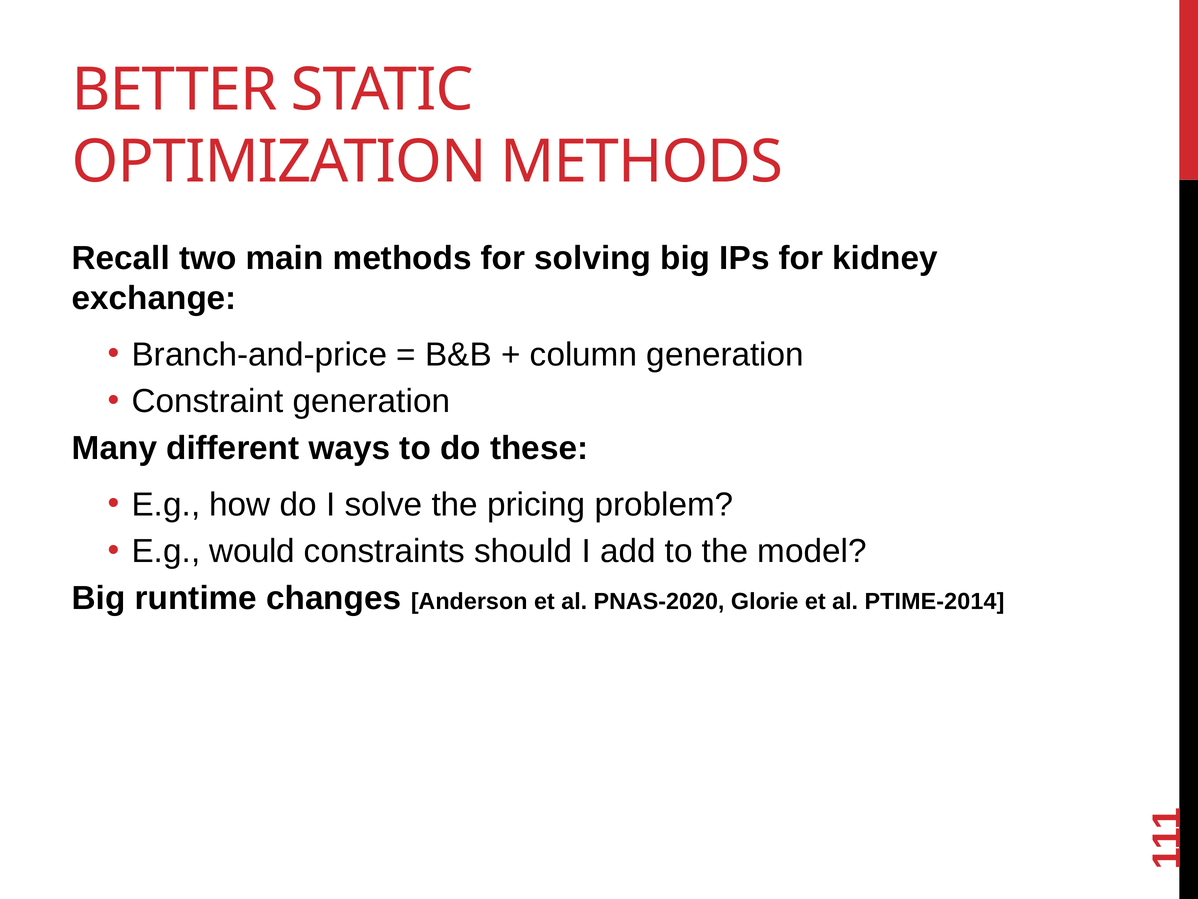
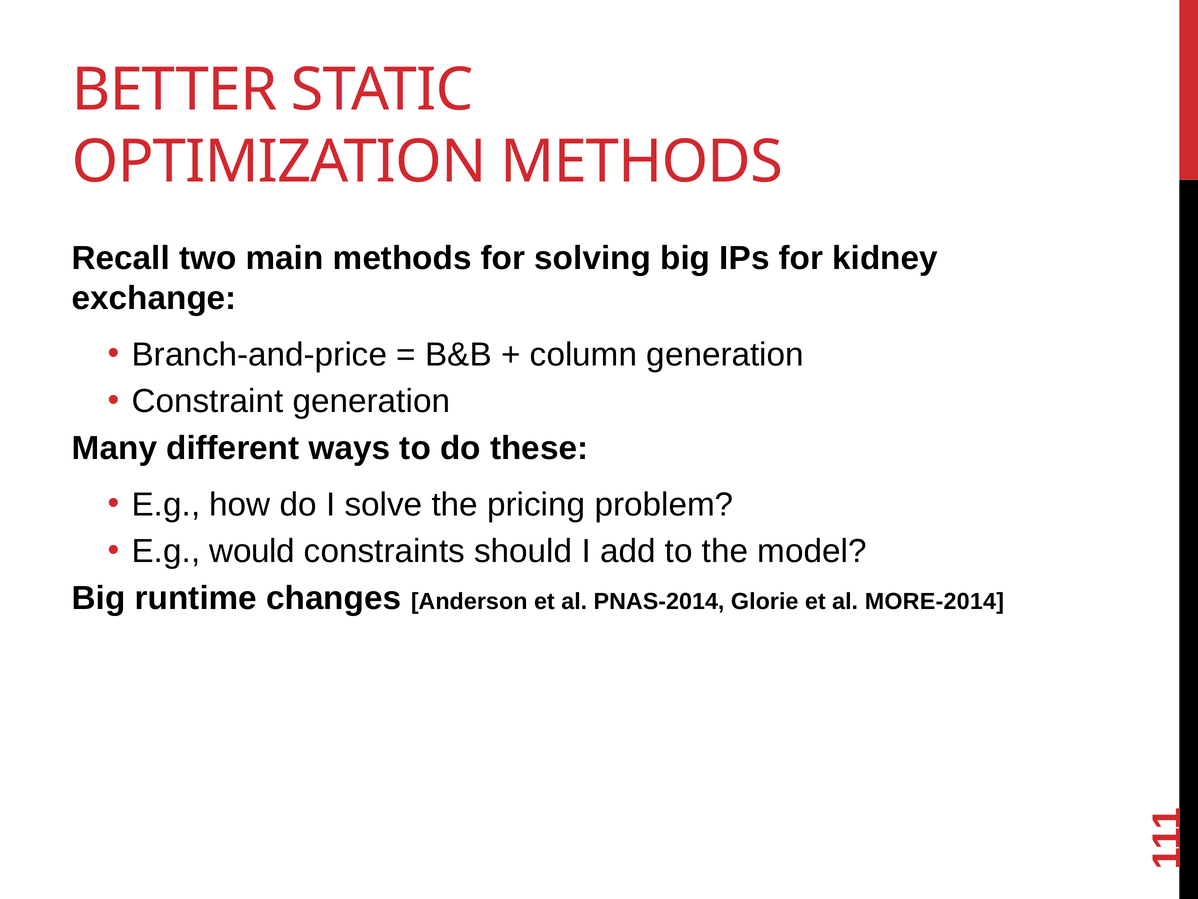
PNAS-2020: PNAS-2020 -> PNAS-2014 (659, 601)
PTIME-2014: PTIME-2014 -> MORE-2014 (934, 601)
